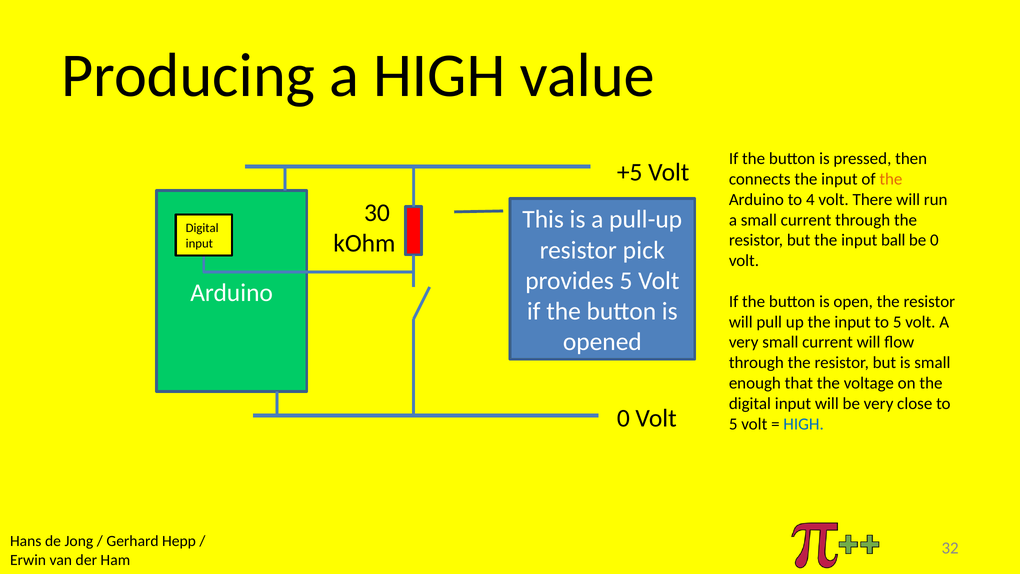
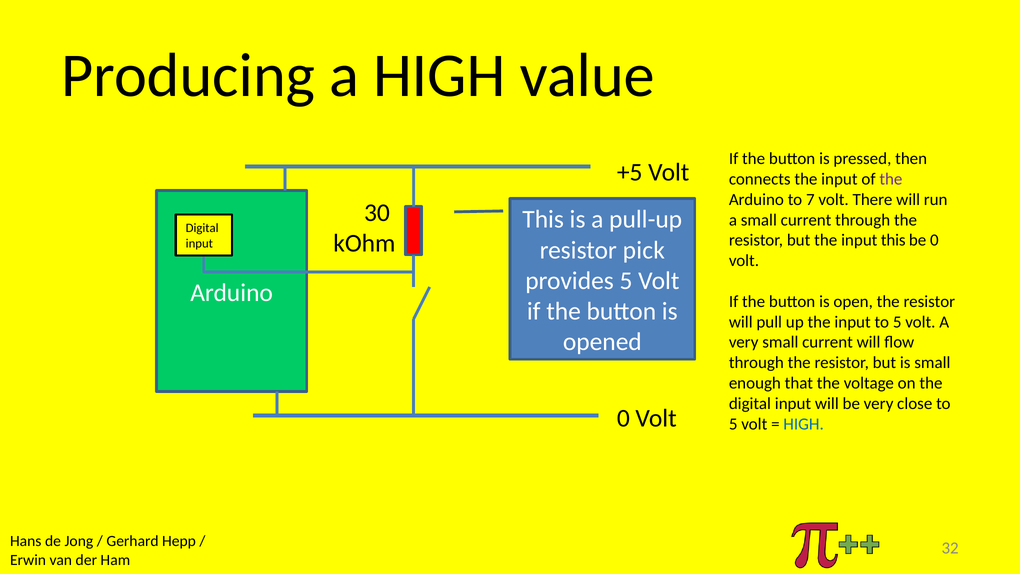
the colour: orange -> purple (891, 179)
4: 4 -> 7 (810, 199)
input ball: ball -> this (893, 240)
